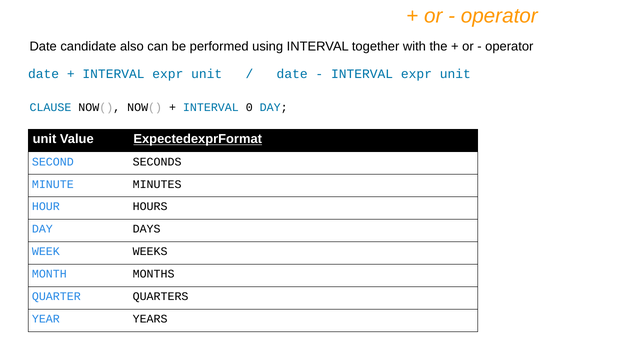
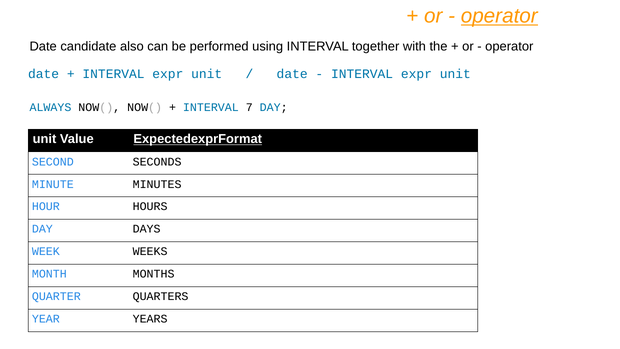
operator underline: none -> present (499, 16)
CLAUSE: CLAUSE -> ALWAYS (50, 107)
0: 0 -> 7 (249, 107)
